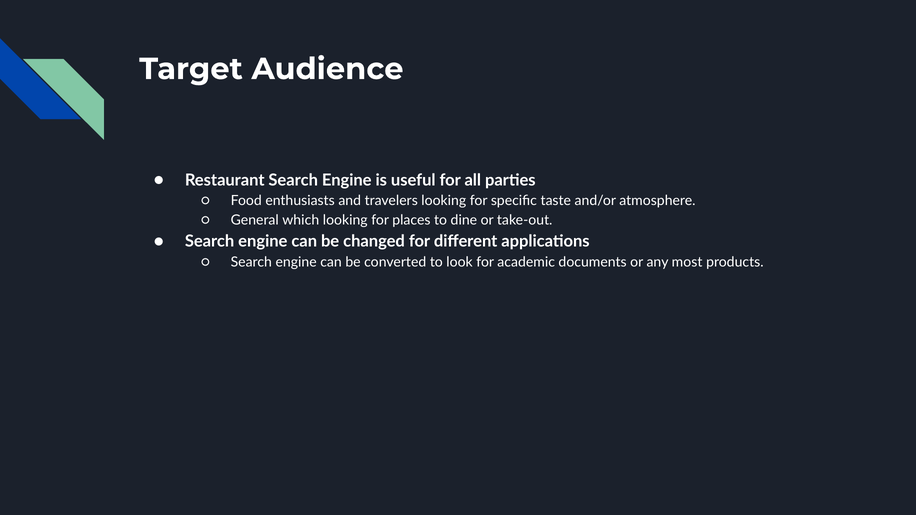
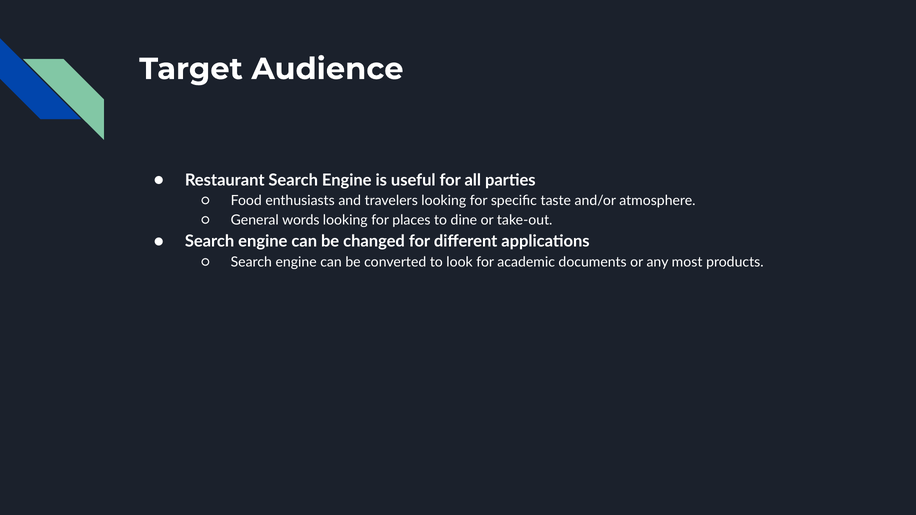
which: which -> words (301, 220)
